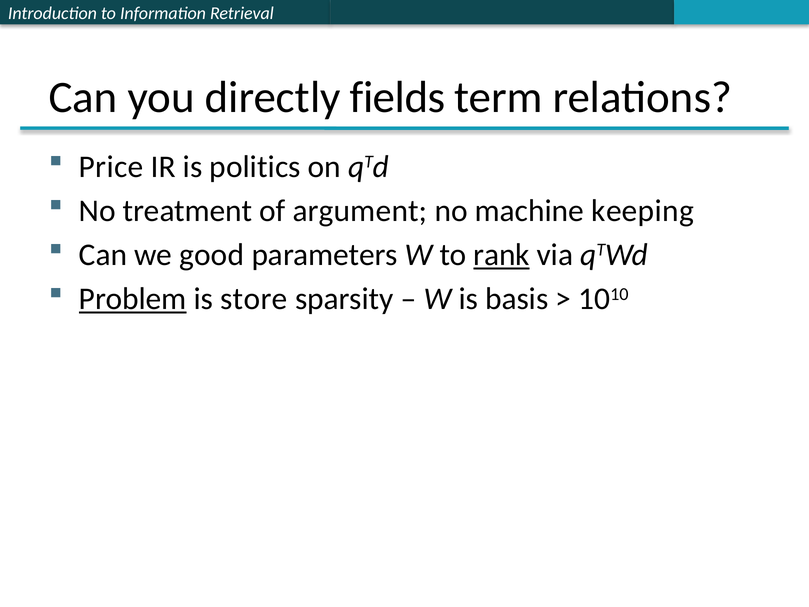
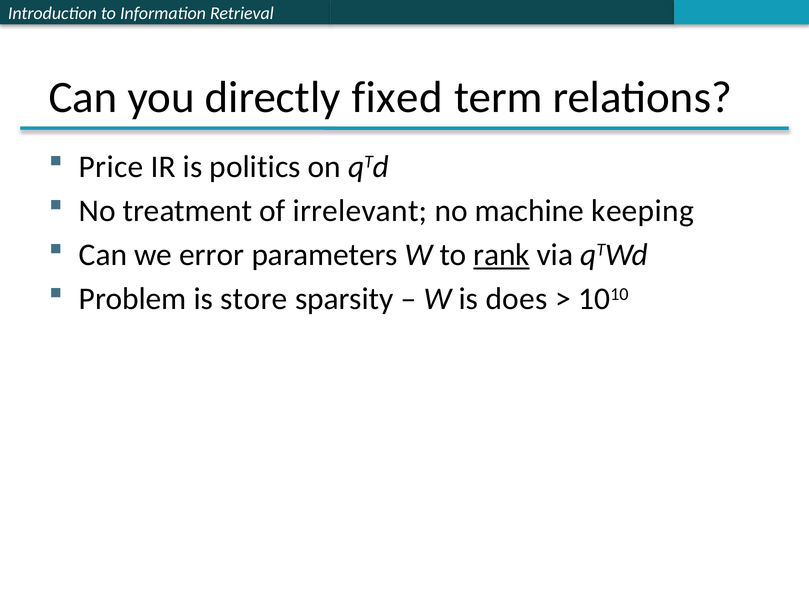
fields: fields -> fixed (397, 98)
argument: argument -> irrelevant (360, 211)
good: good -> error (212, 255)
Problem underline: present -> none (133, 299)
basis: basis -> does (517, 299)
